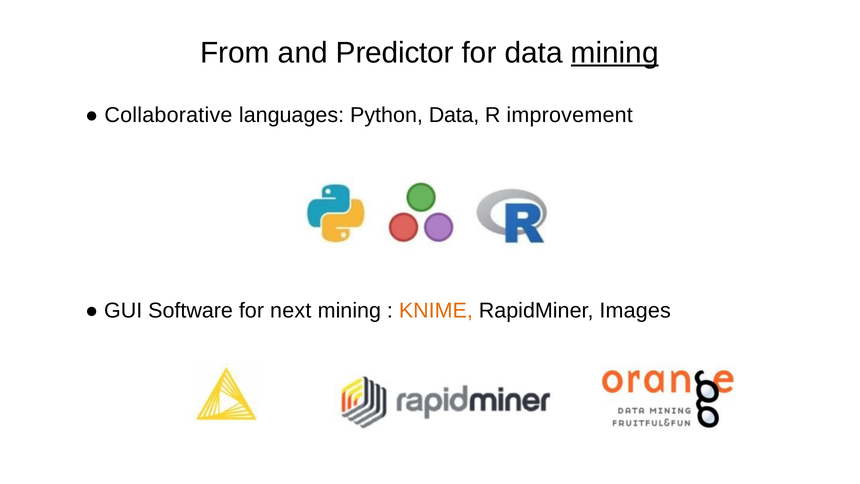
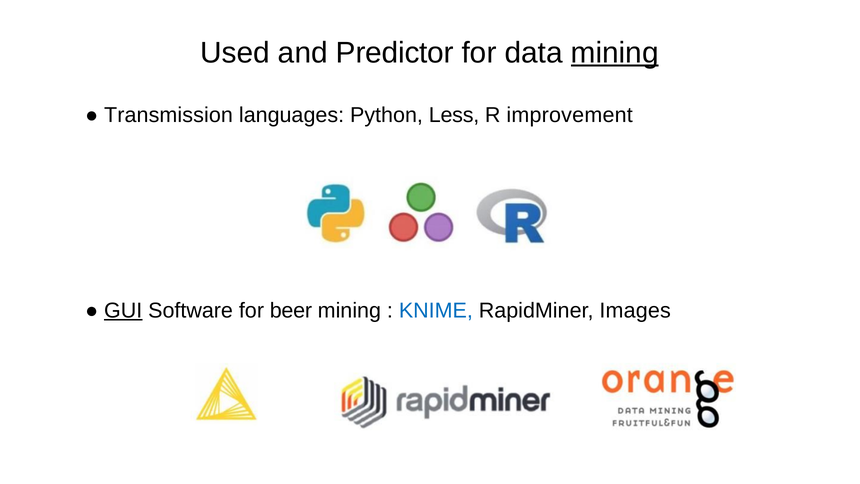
From: From -> Used (235, 53)
Collaborative: Collaborative -> Transmission (168, 115)
Python Data: Data -> Less (454, 115)
GUI underline: none -> present (123, 310)
next: next -> beer (291, 310)
KNIME colour: orange -> blue (436, 310)
